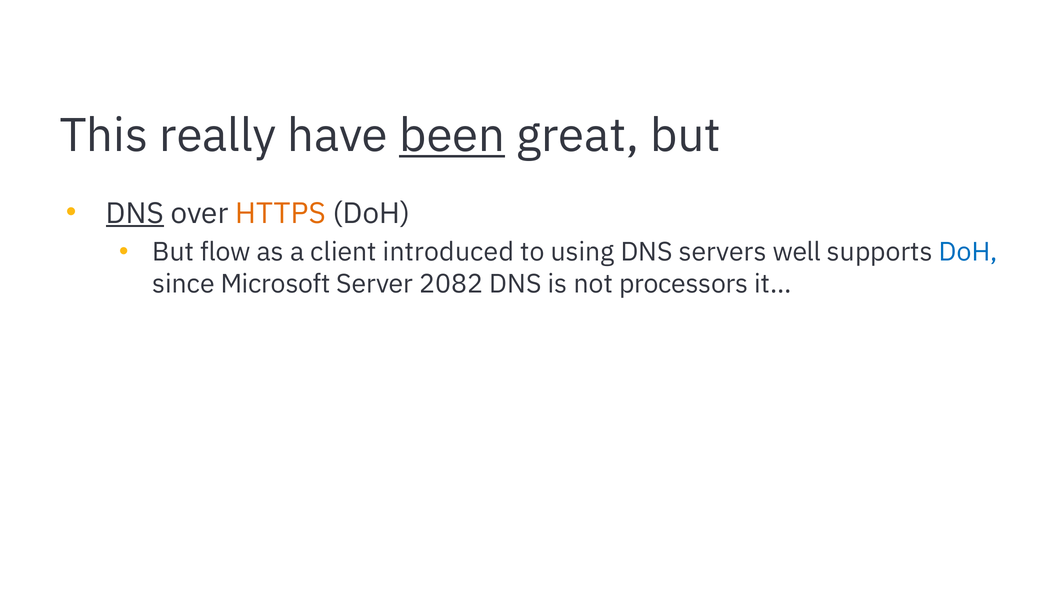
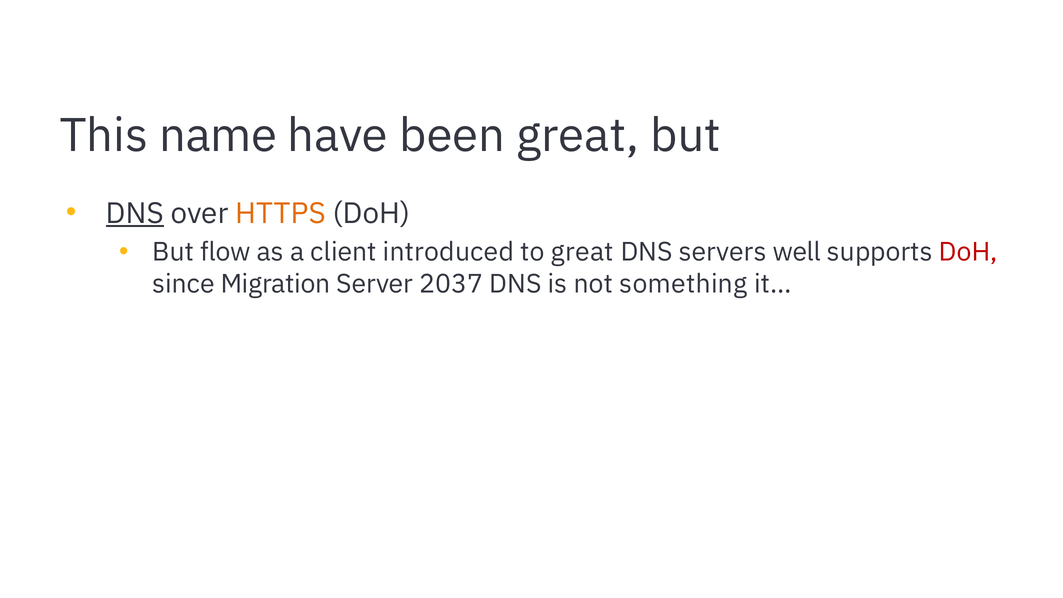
really: really -> name (218, 136)
been underline: present -> none (452, 136)
to using: using -> great (582, 252)
DoH colour: blue -> red (968, 252)
Microsoft: Microsoft -> Migration (276, 284)
2082: 2082 -> 2037 (451, 284)
processors: processors -> something (683, 284)
